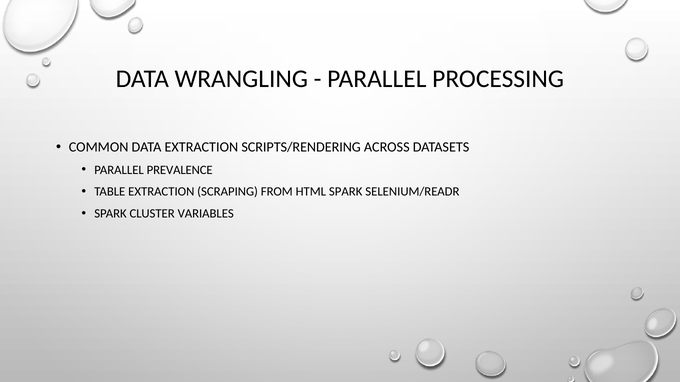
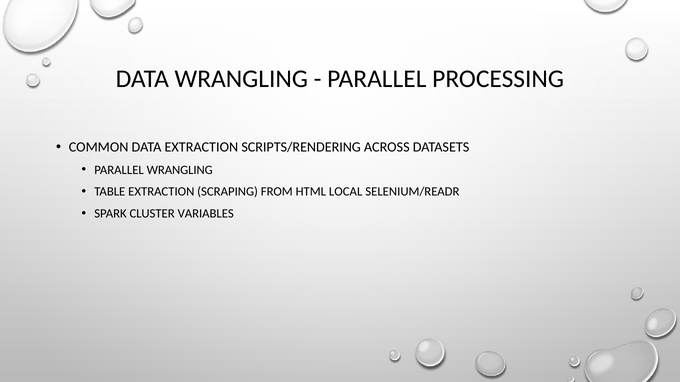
PARALLEL PREVALENCE: PREVALENCE -> WRANGLING (180, 170)
HTML SPARK: SPARK -> LOCAL (346, 192)
